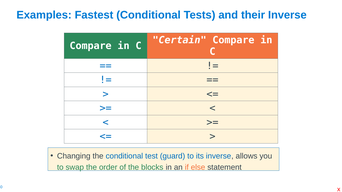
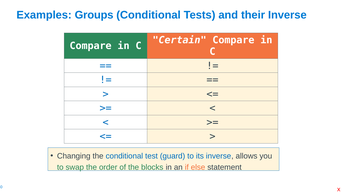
Fastest: Fastest -> Groups (94, 15)
